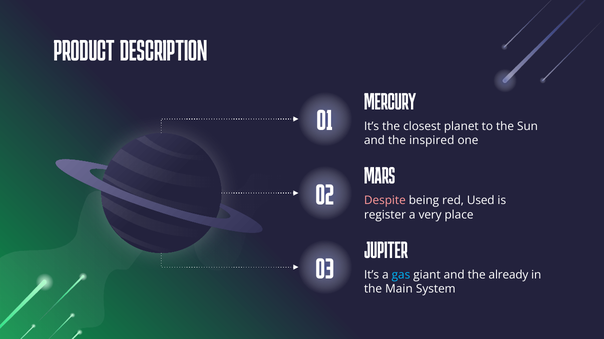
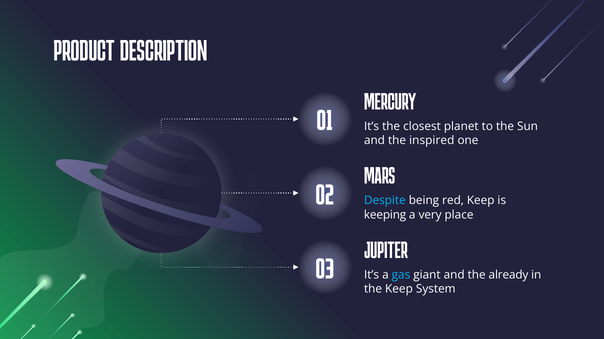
Despite colour: pink -> light blue (385, 201)
red Used: Used -> Keep (481, 201)
register: register -> keeping (385, 215)
the Main: Main -> Keep (399, 289)
